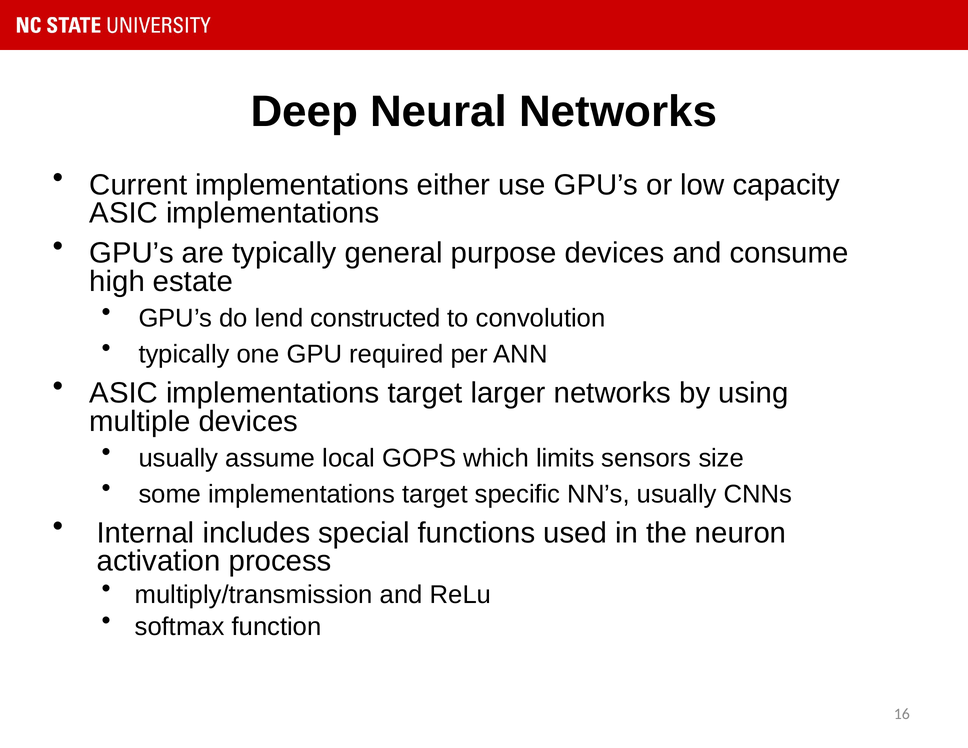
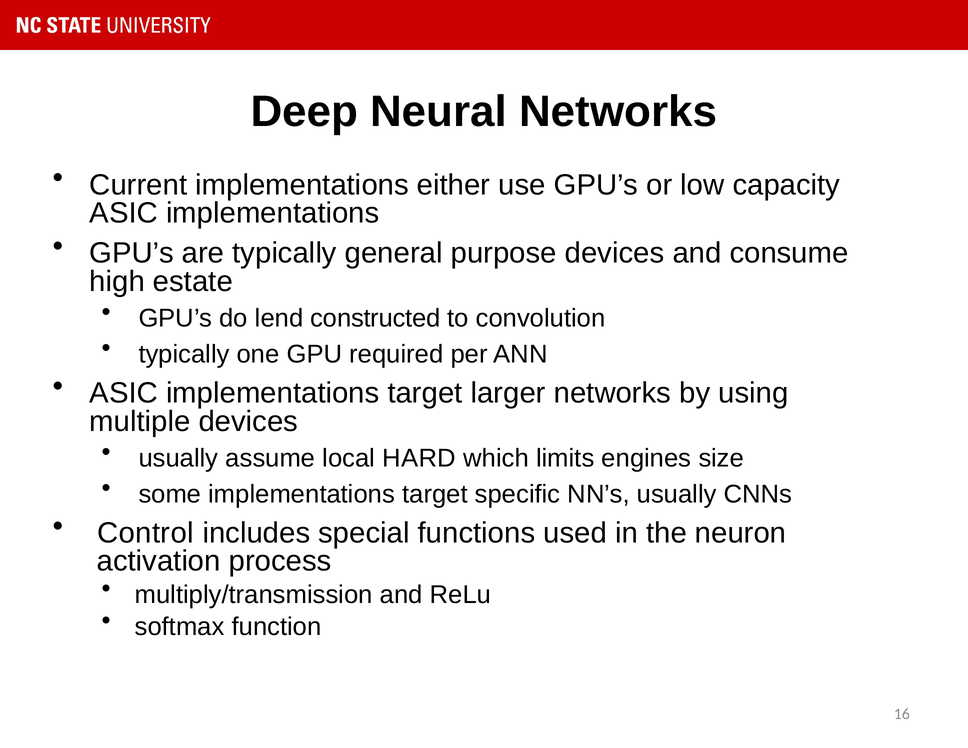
GOPS: GOPS -> HARD (419, 458)
sensors: sensors -> engines (646, 458)
Internal: Internal -> Control (145, 533)
